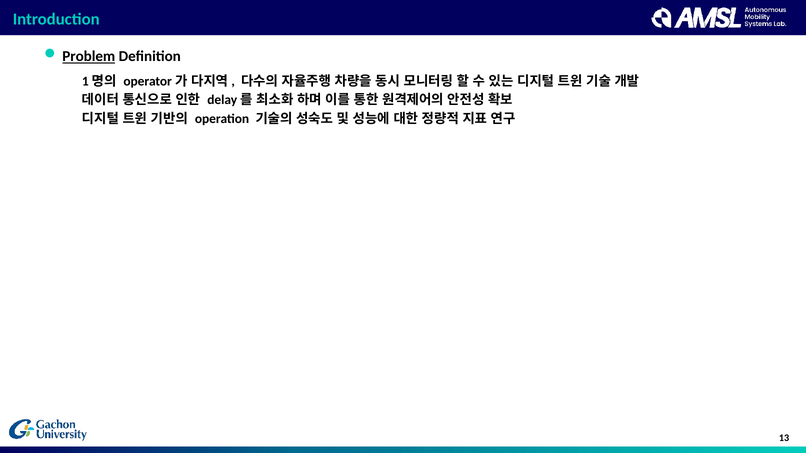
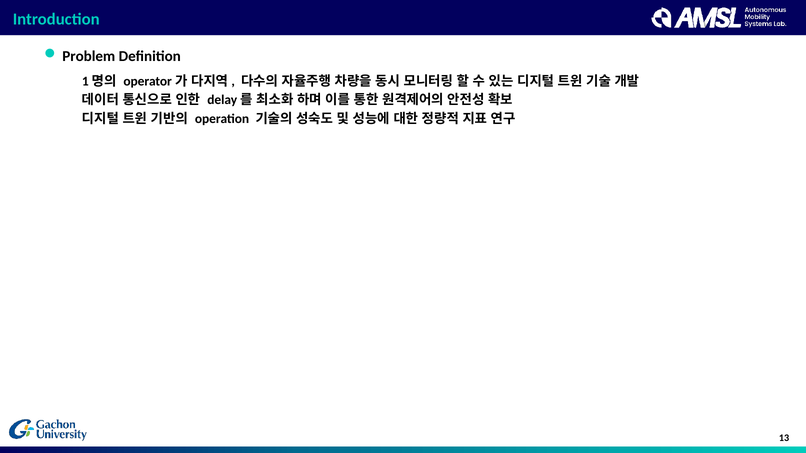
Problem underline: present -> none (89, 56)
